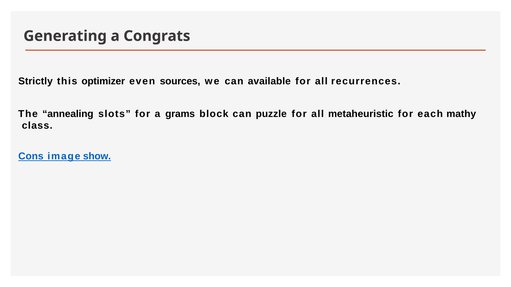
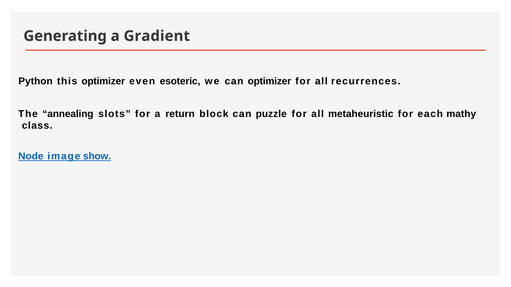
Congrats: Congrats -> Gradient (157, 36)
Strictly: Strictly -> Python (35, 81)
sources: sources -> esoteric (180, 81)
can available: available -> optimizer (269, 81)
grams: grams -> return (180, 114)
Cons: Cons -> Node (31, 157)
